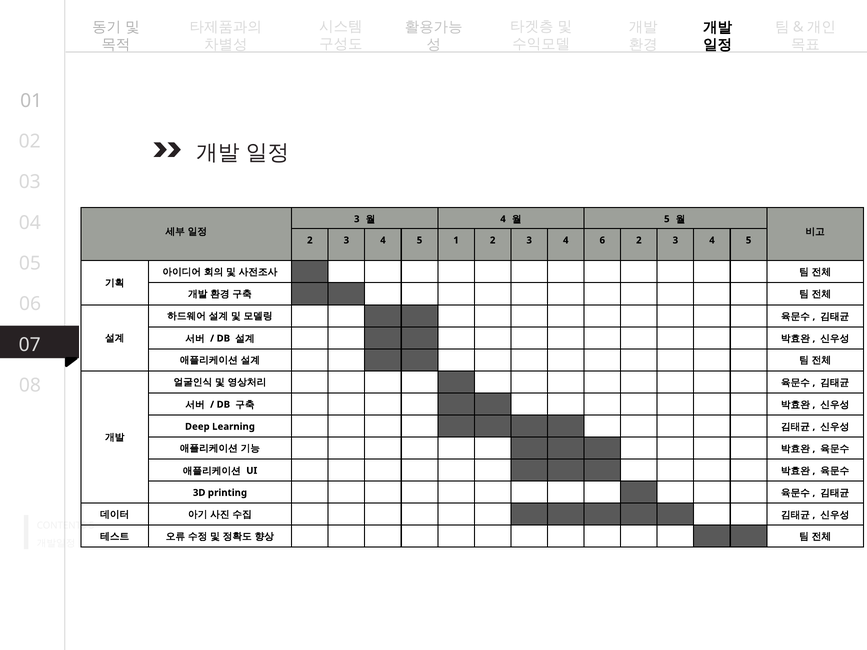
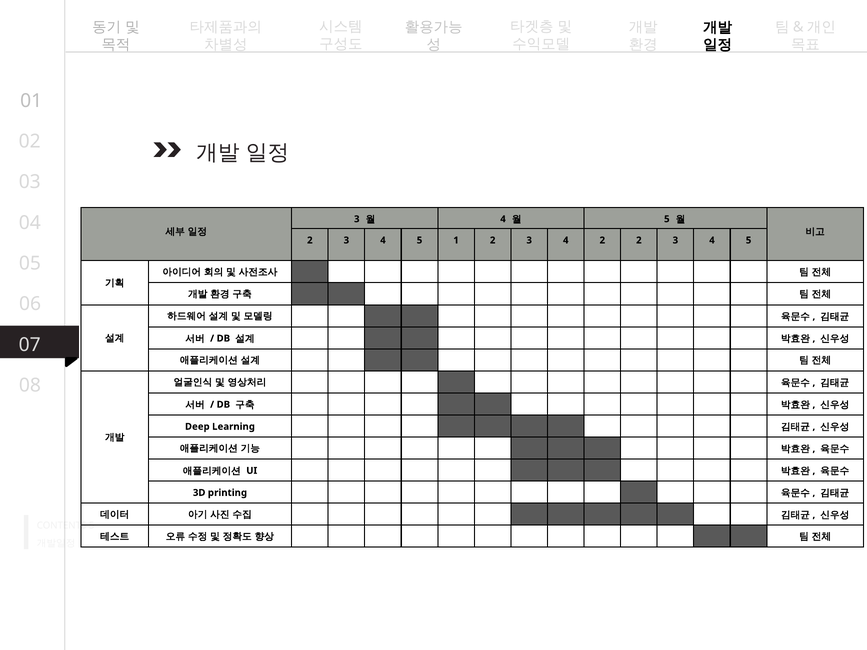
4 6: 6 -> 2 (602, 240)
